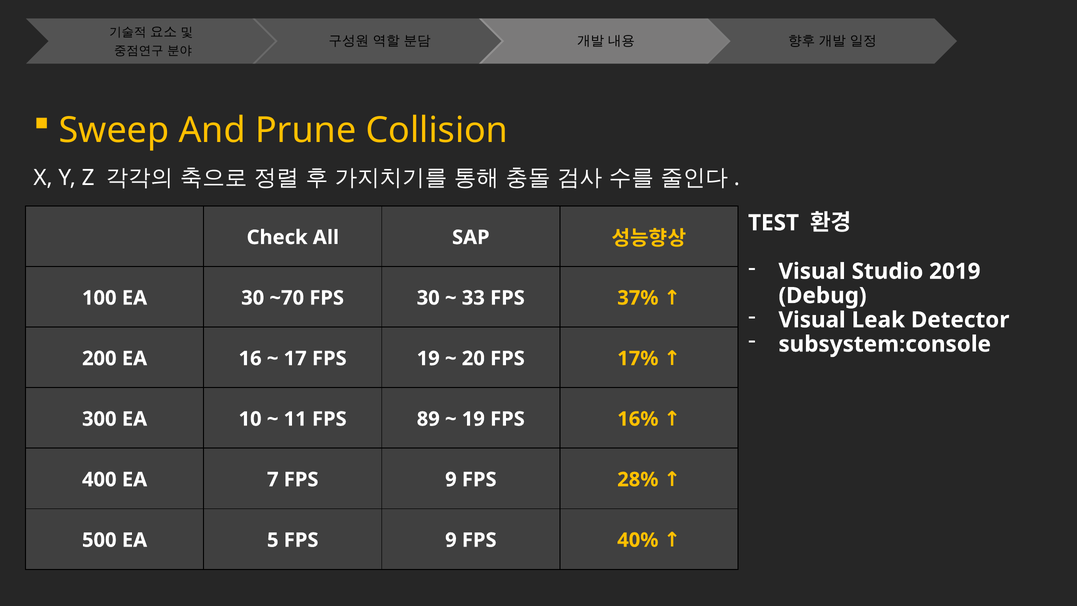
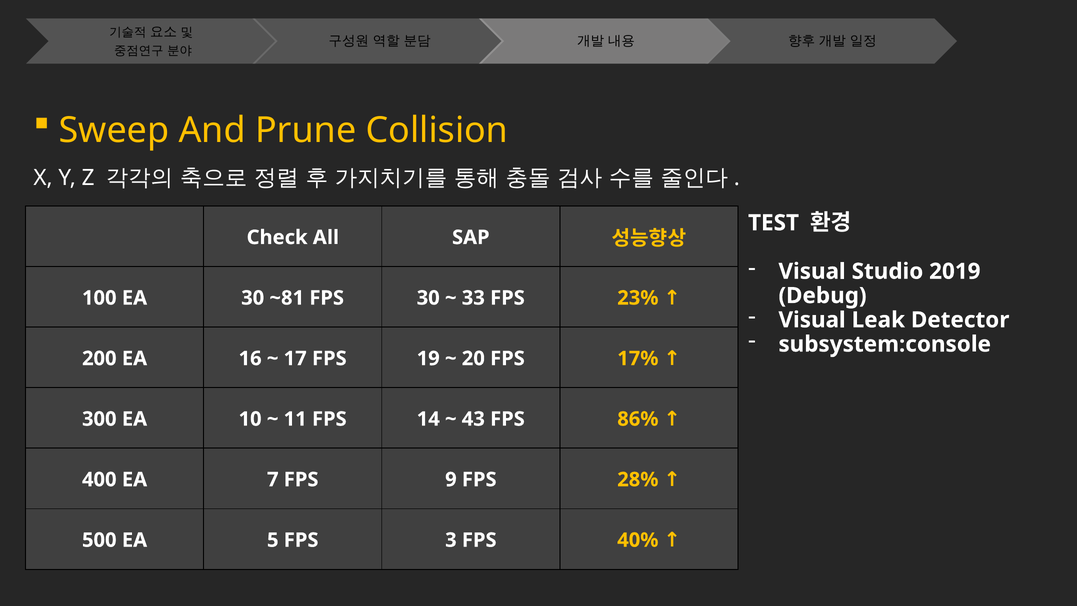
~70: ~70 -> ~81 (287, 298)
37%: 37% -> 23% (638, 298)
89: 89 -> 14 (428, 419)
19: 19 -> 43 (473, 419)
16%: 16% -> 86% (638, 419)
5 FPS 9: 9 -> 3 (451, 540)
